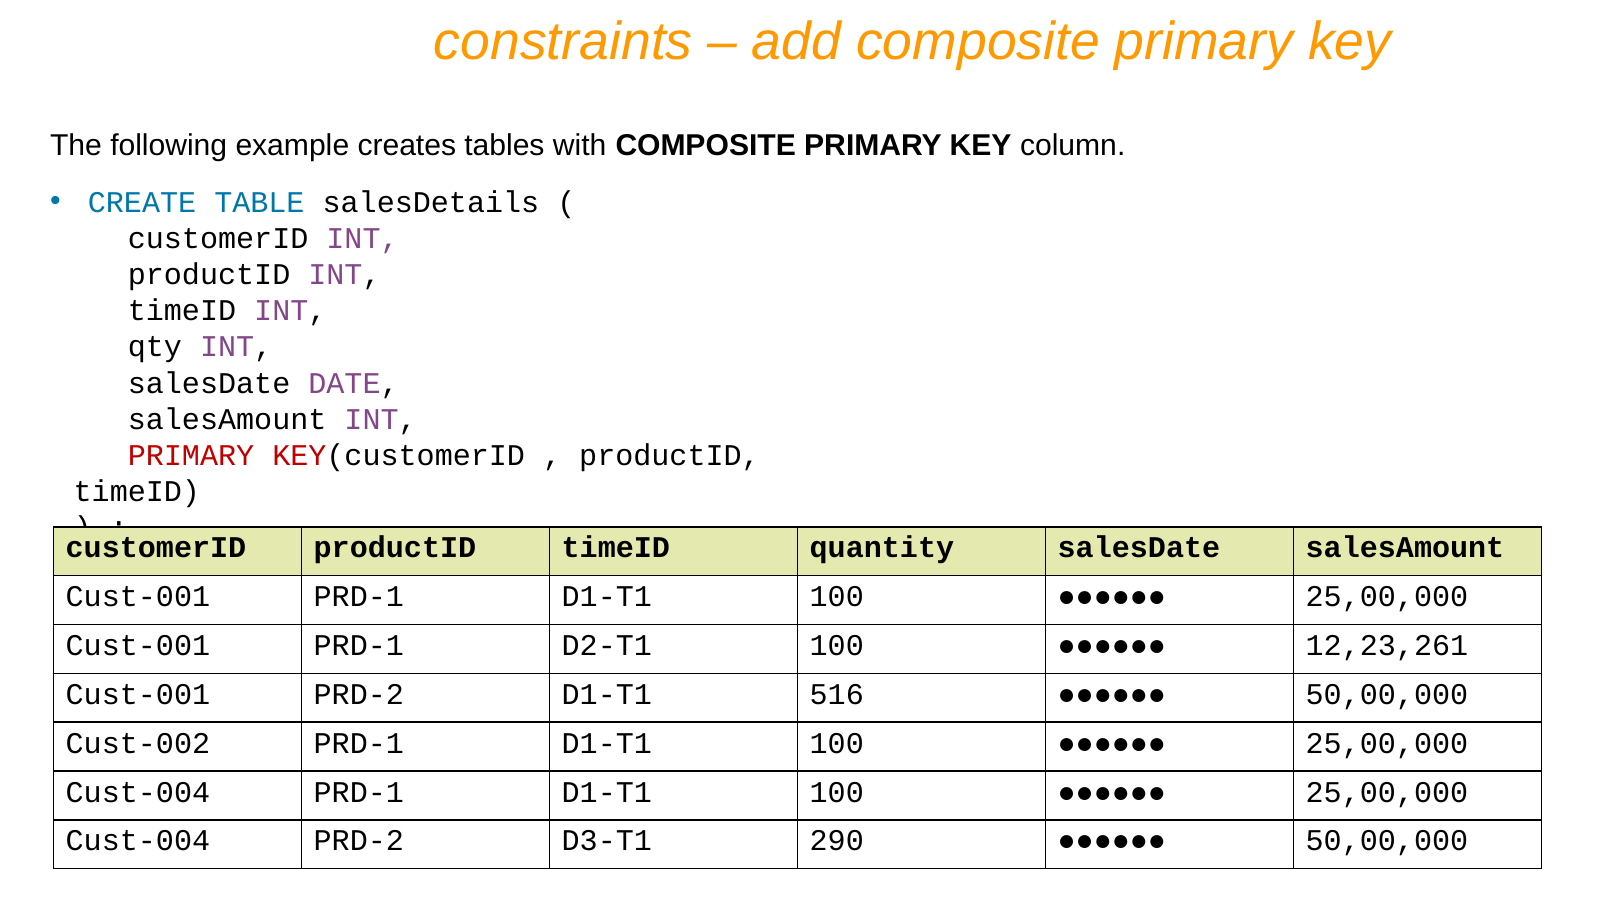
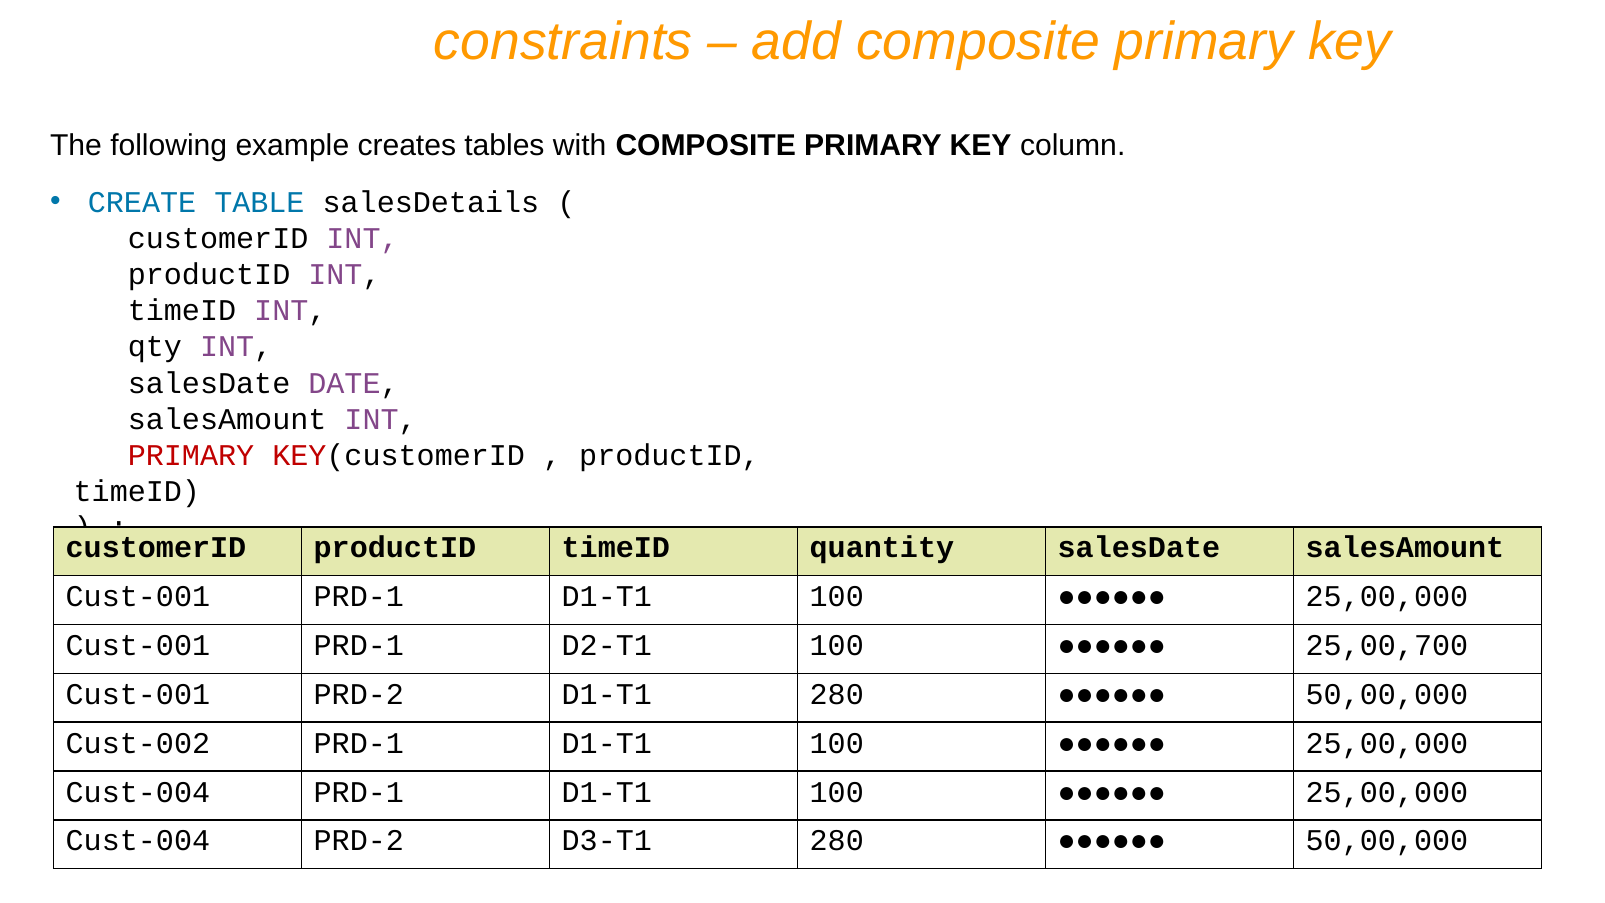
12,23,261: 12,23,261 -> 25,00,700 (1387, 646)
D1-T1 516: 516 -> 280 (837, 694)
D3-T1 290: 290 -> 280 (837, 841)
